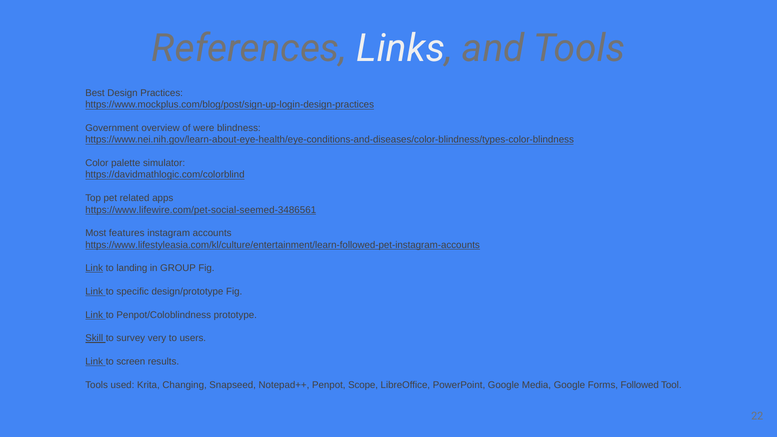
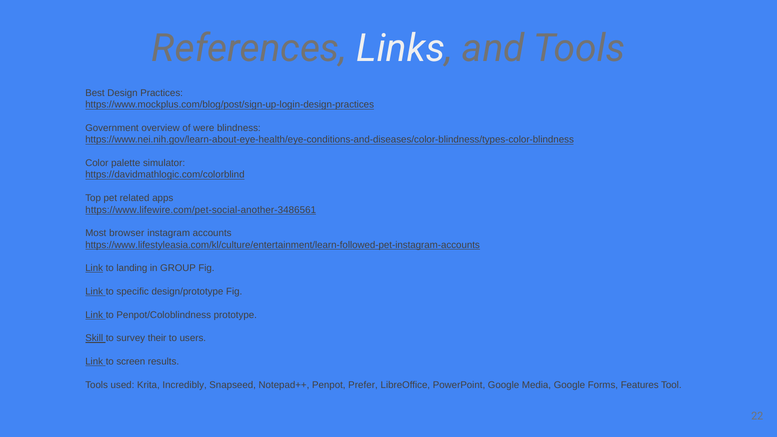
https://www.lifewire.com/pet-social-seemed-3486561: https://www.lifewire.com/pet-social-seemed-3486561 -> https://www.lifewire.com/pet-social-another-3486561 (201, 210)
features: features -> browser (127, 233)
very: very -> their (157, 339)
Changing: Changing -> Incredibly (185, 385)
Scope: Scope -> Prefer (363, 385)
Followed: Followed -> Features (640, 385)
